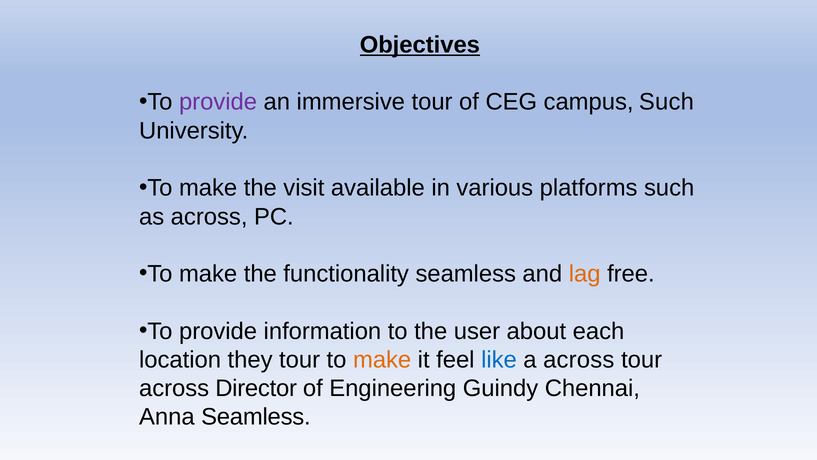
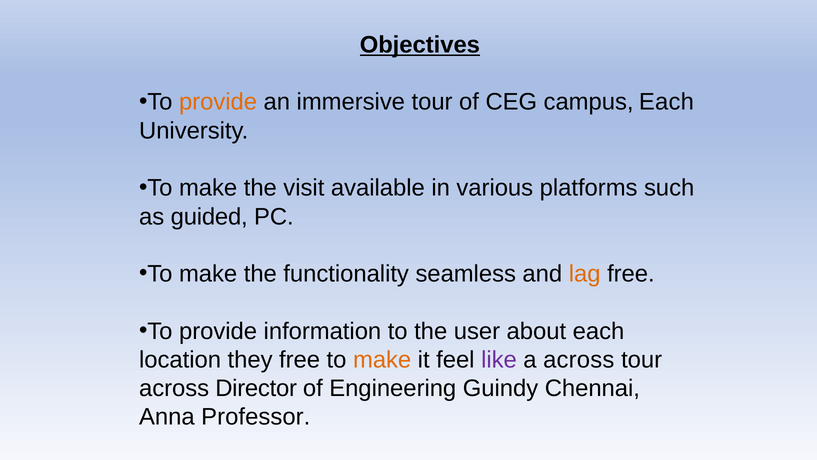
provide colour: purple -> orange (218, 102)
campus Such: Such -> Each (666, 102)
as across: across -> guided (209, 216)
they tour: tour -> free (300, 359)
like colour: blue -> purple (499, 359)
Anna Seamless: Seamless -> Professor (256, 417)
